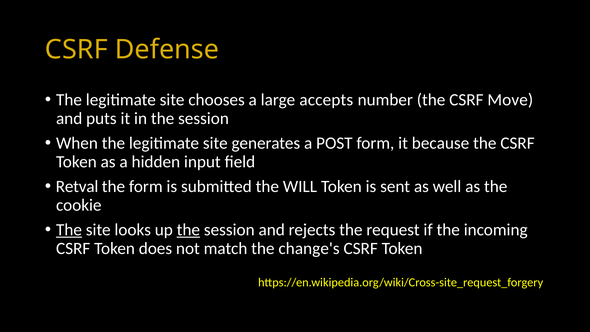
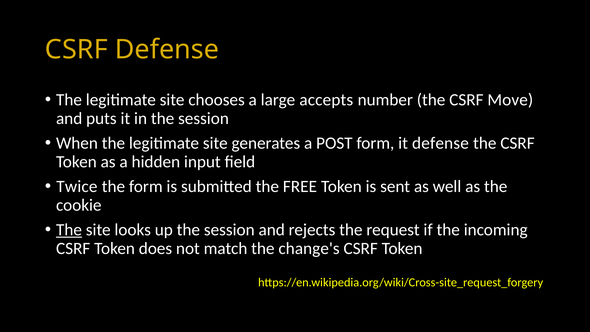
it because: because -> defense (440, 143)
Retval: Retval -> Twice (77, 186)
WILL: WILL -> FREE (300, 186)
the underline: present -> none (188, 230)
